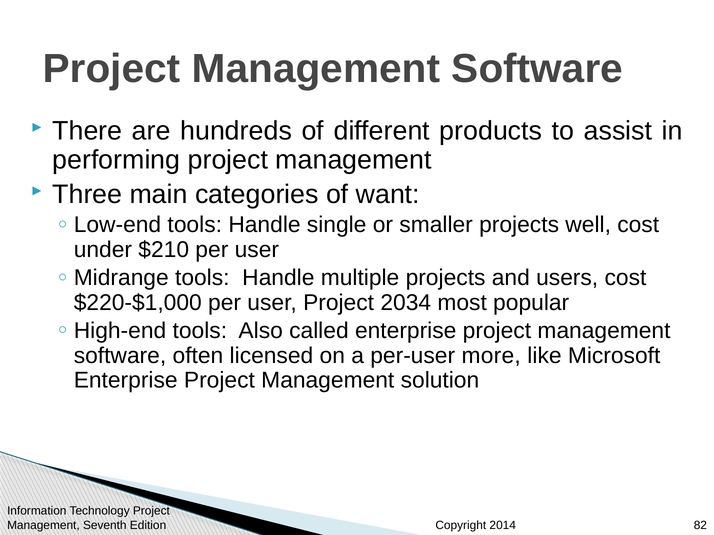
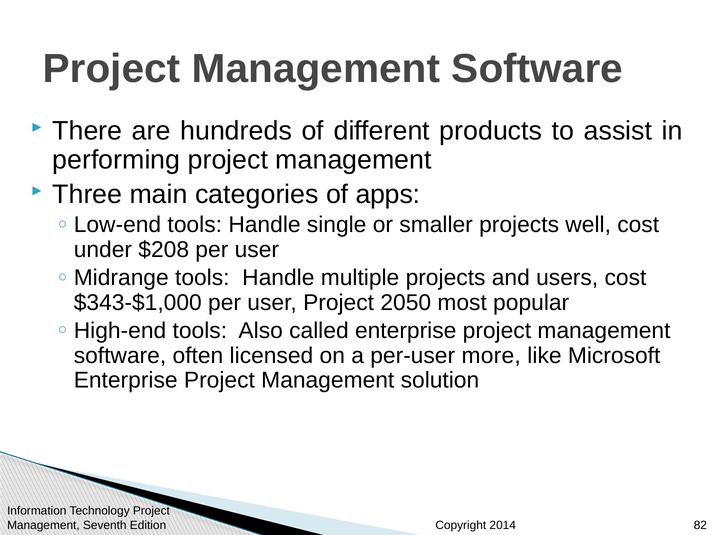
want: want -> apps (388, 195)
$210: $210 -> $208 (164, 250)
$220-$1,000: $220-$1,000 -> $343-$1,000 (138, 303)
2034: 2034 -> 2050 (406, 303)
